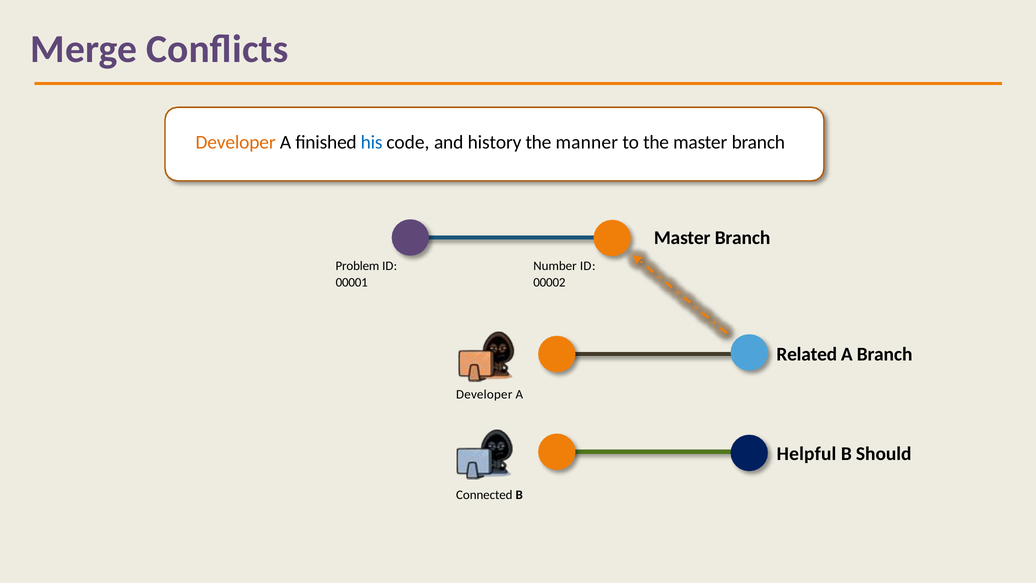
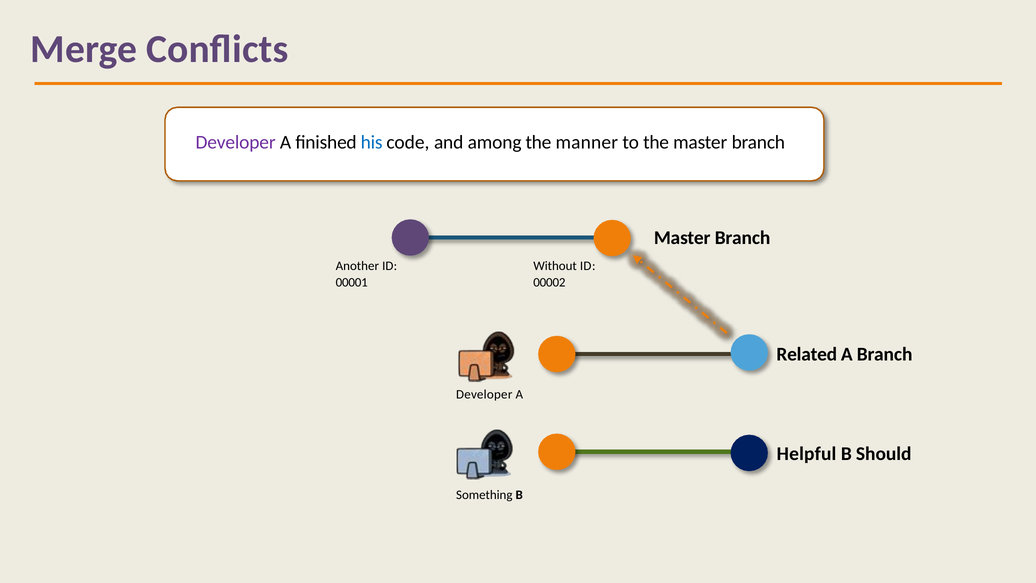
Developer colour: orange -> purple (236, 142)
history: history -> among (495, 142)
Problem: Problem -> Another (357, 266)
Number: Number -> Without (555, 266)
Connected: Connected -> Something (484, 495)
